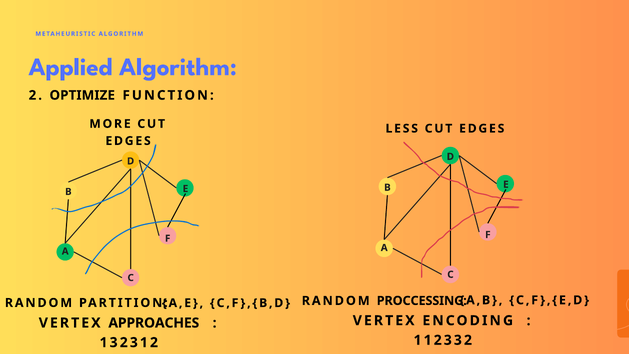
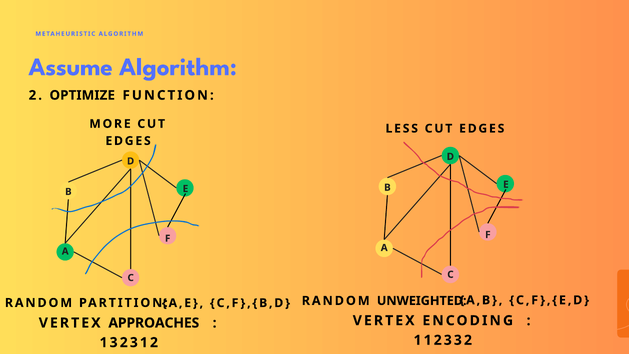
Applied: Applied -> Assume (71, 67)
PROCCESSING: PROCCESSING -> UNWEIGHTED (422, 301)
